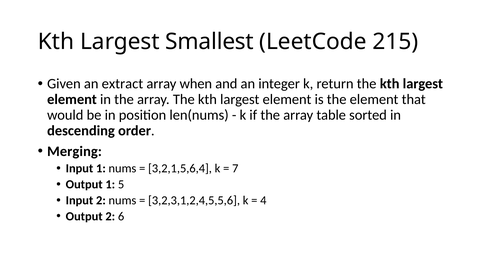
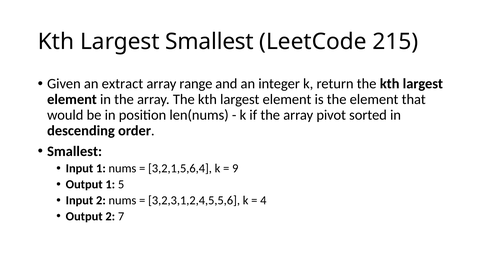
when: when -> range (196, 84)
table: table -> pivot (331, 115)
Merging: Merging -> Smallest (75, 151)
7: 7 -> 9 (235, 168)
6: 6 -> 7 (121, 216)
